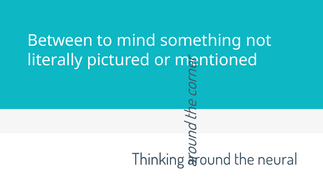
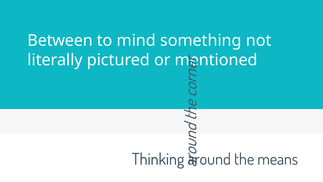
neural: neural -> means (278, 159)
